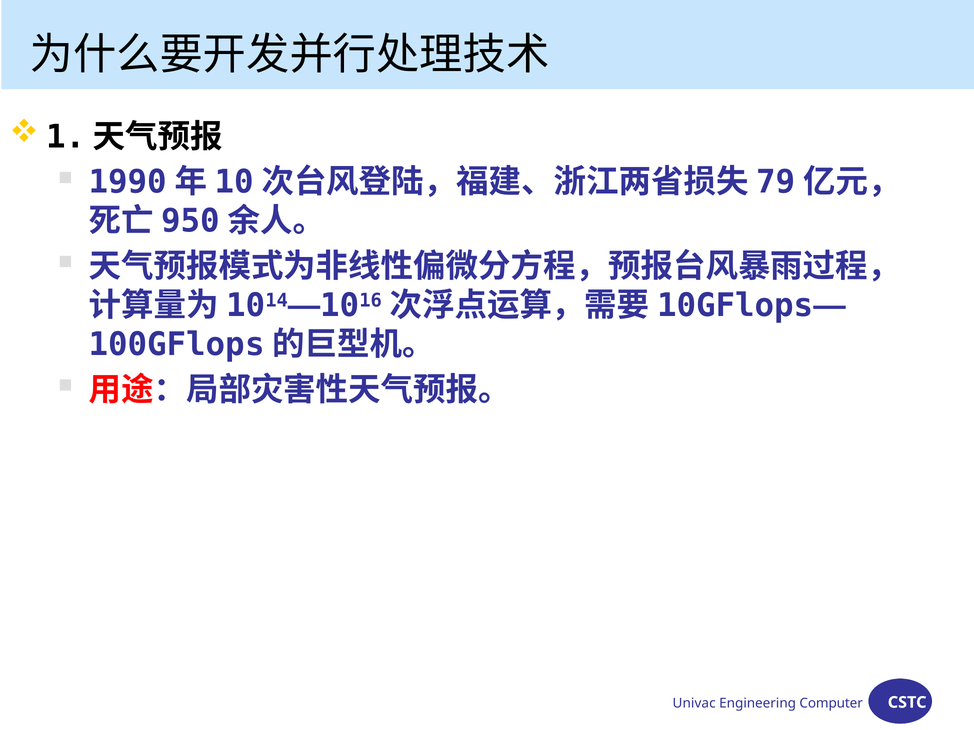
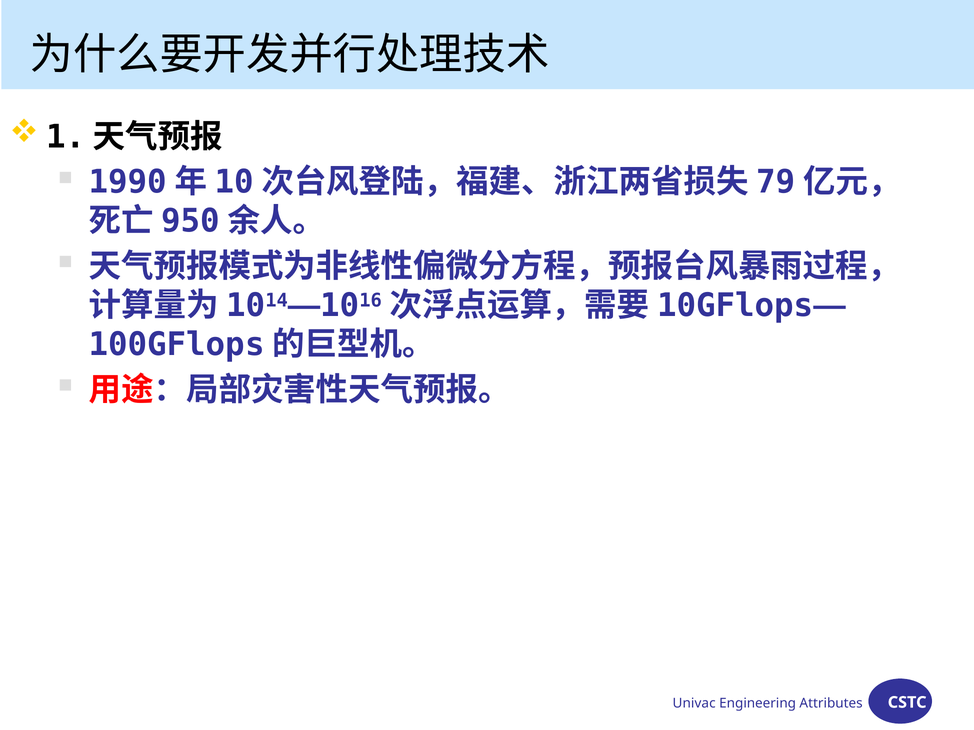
Computer: Computer -> Attributes (831, 704)
